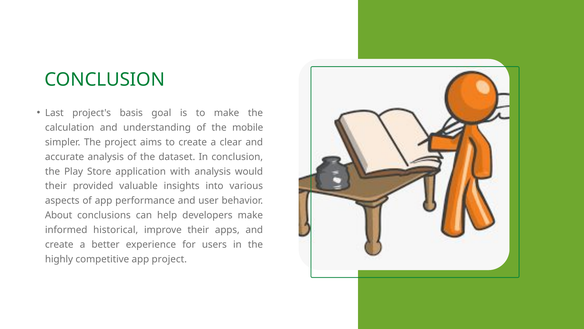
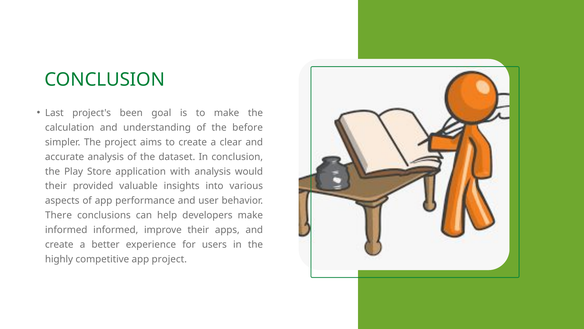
basis: basis -> been (131, 113)
mobile: mobile -> before (248, 127)
About: About -> There (59, 215)
informed historical: historical -> informed (116, 230)
